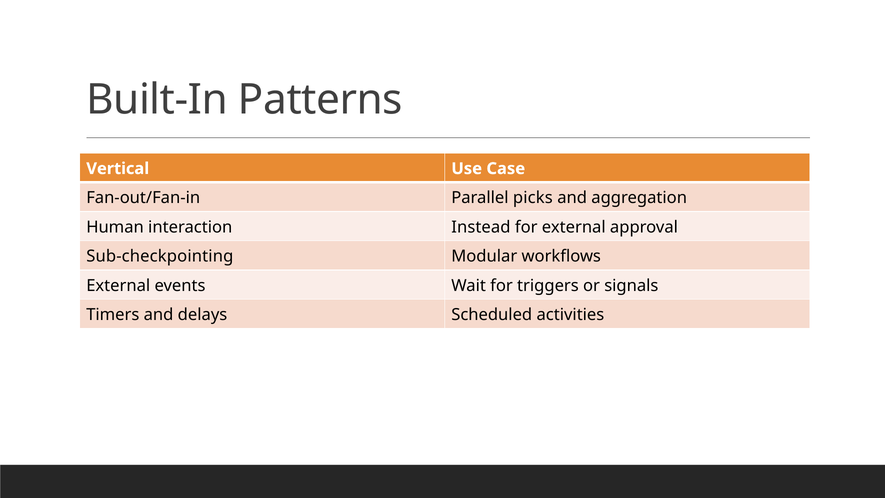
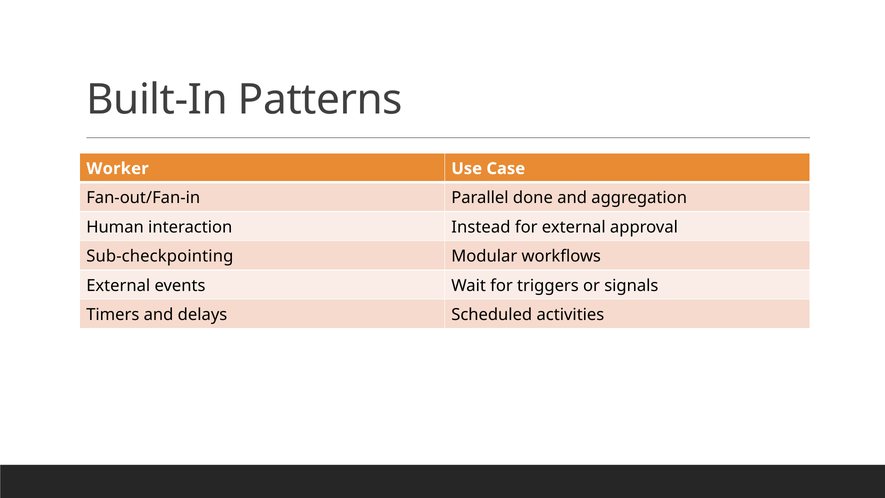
Vertical: Vertical -> Worker (117, 169)
picks: picks -> done (533, 198)
